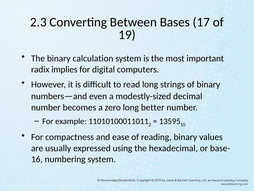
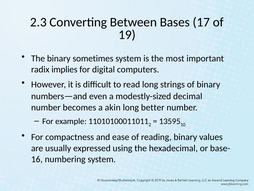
calculation: calculation -> sometimes (93, 58)
zero: zero -> akin (113, 107)
